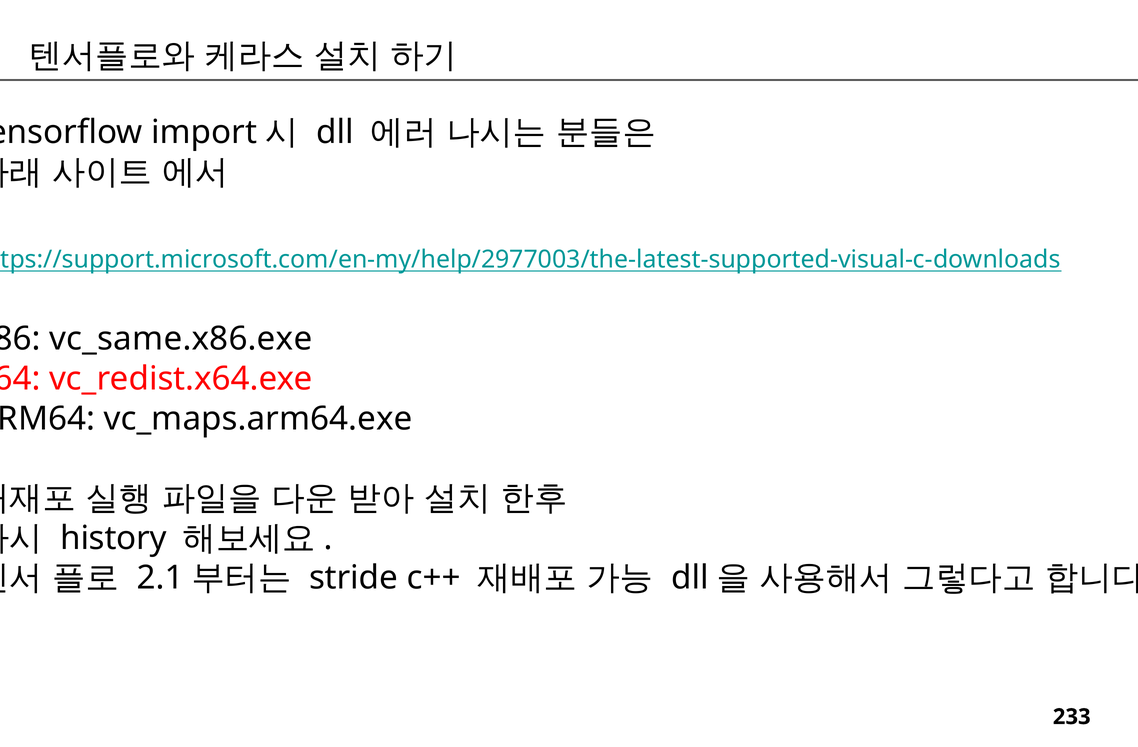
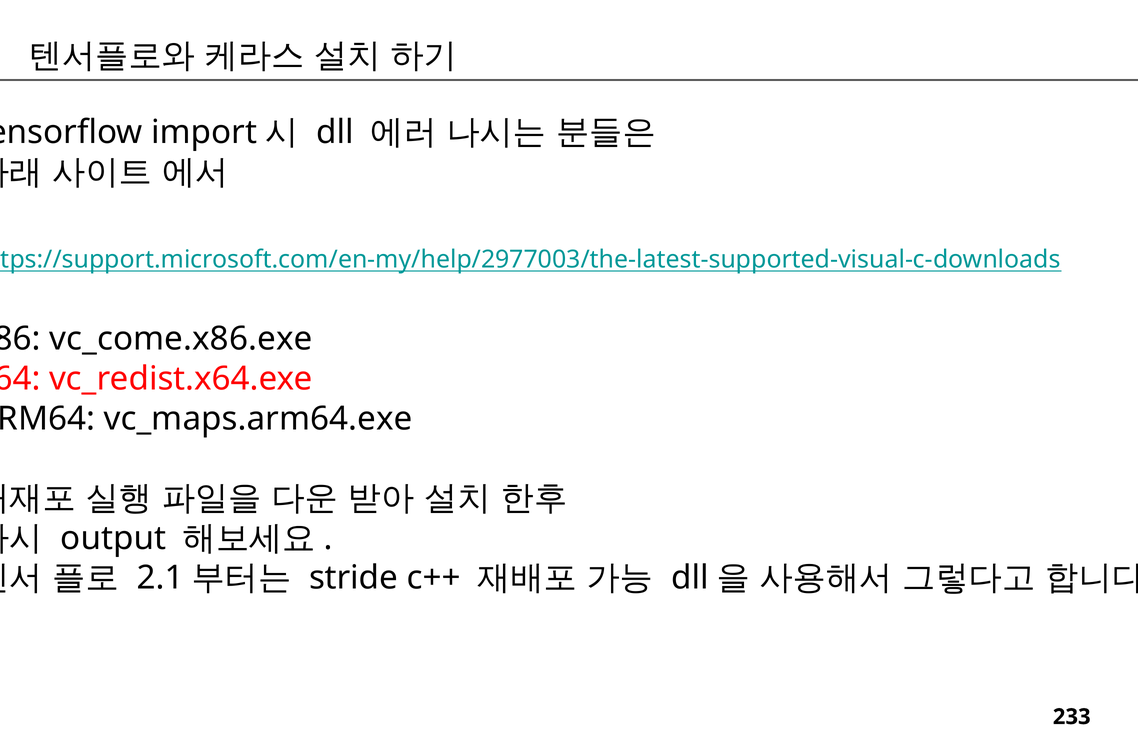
vc_same.x86.exe: vc_same.x86.exe -> vc_come.x86.exe (181, 339)
history: history -> output (113, 538)
